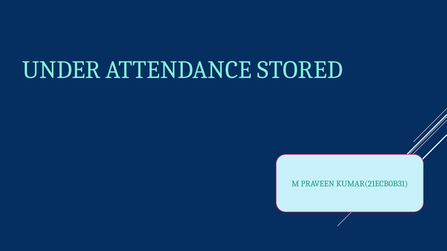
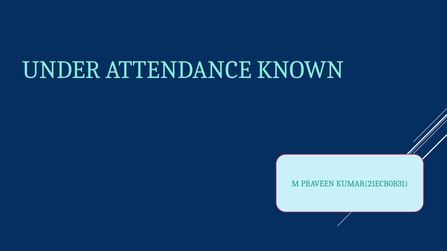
STORED: STORED -> KNOWN (300, 70)
